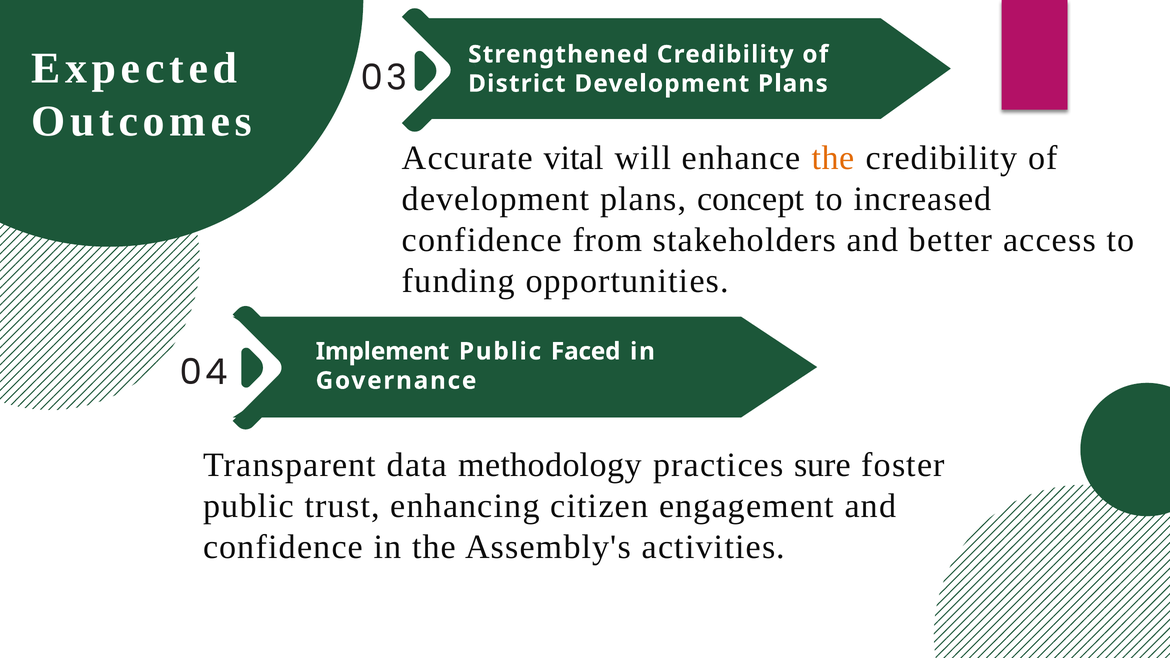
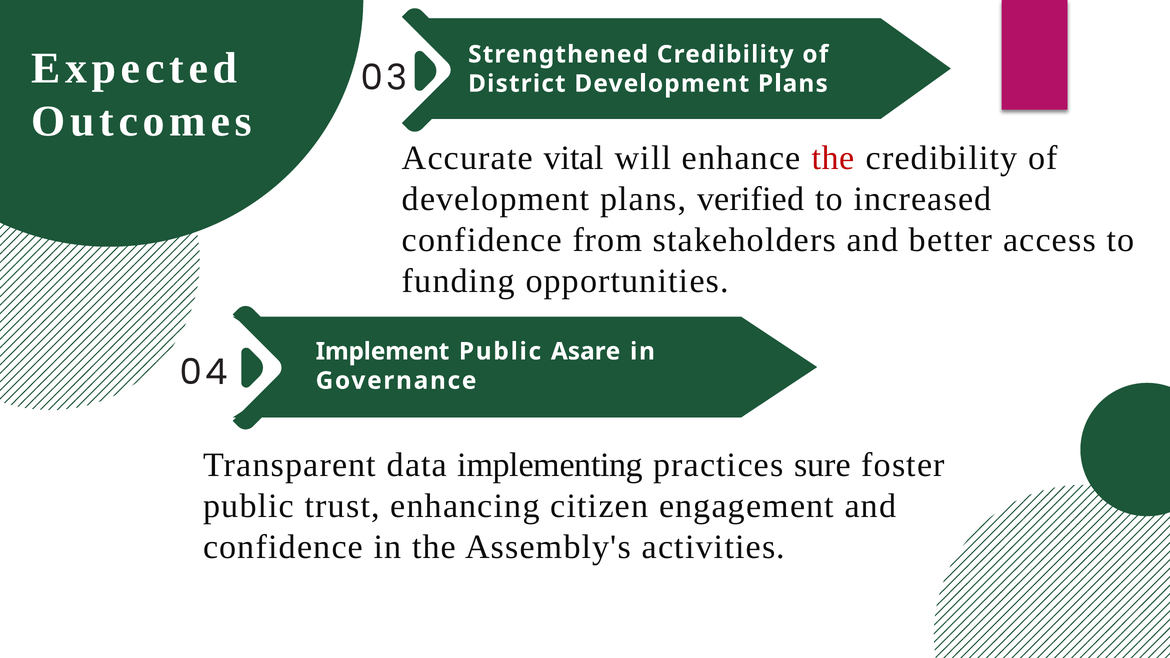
the colour: orange -> red (833, 158)
concept: concept -> verified (751, 199)
Faced: Faced -> Asare (586, 352)
methodology: methodology -> implementing (550, 465)
